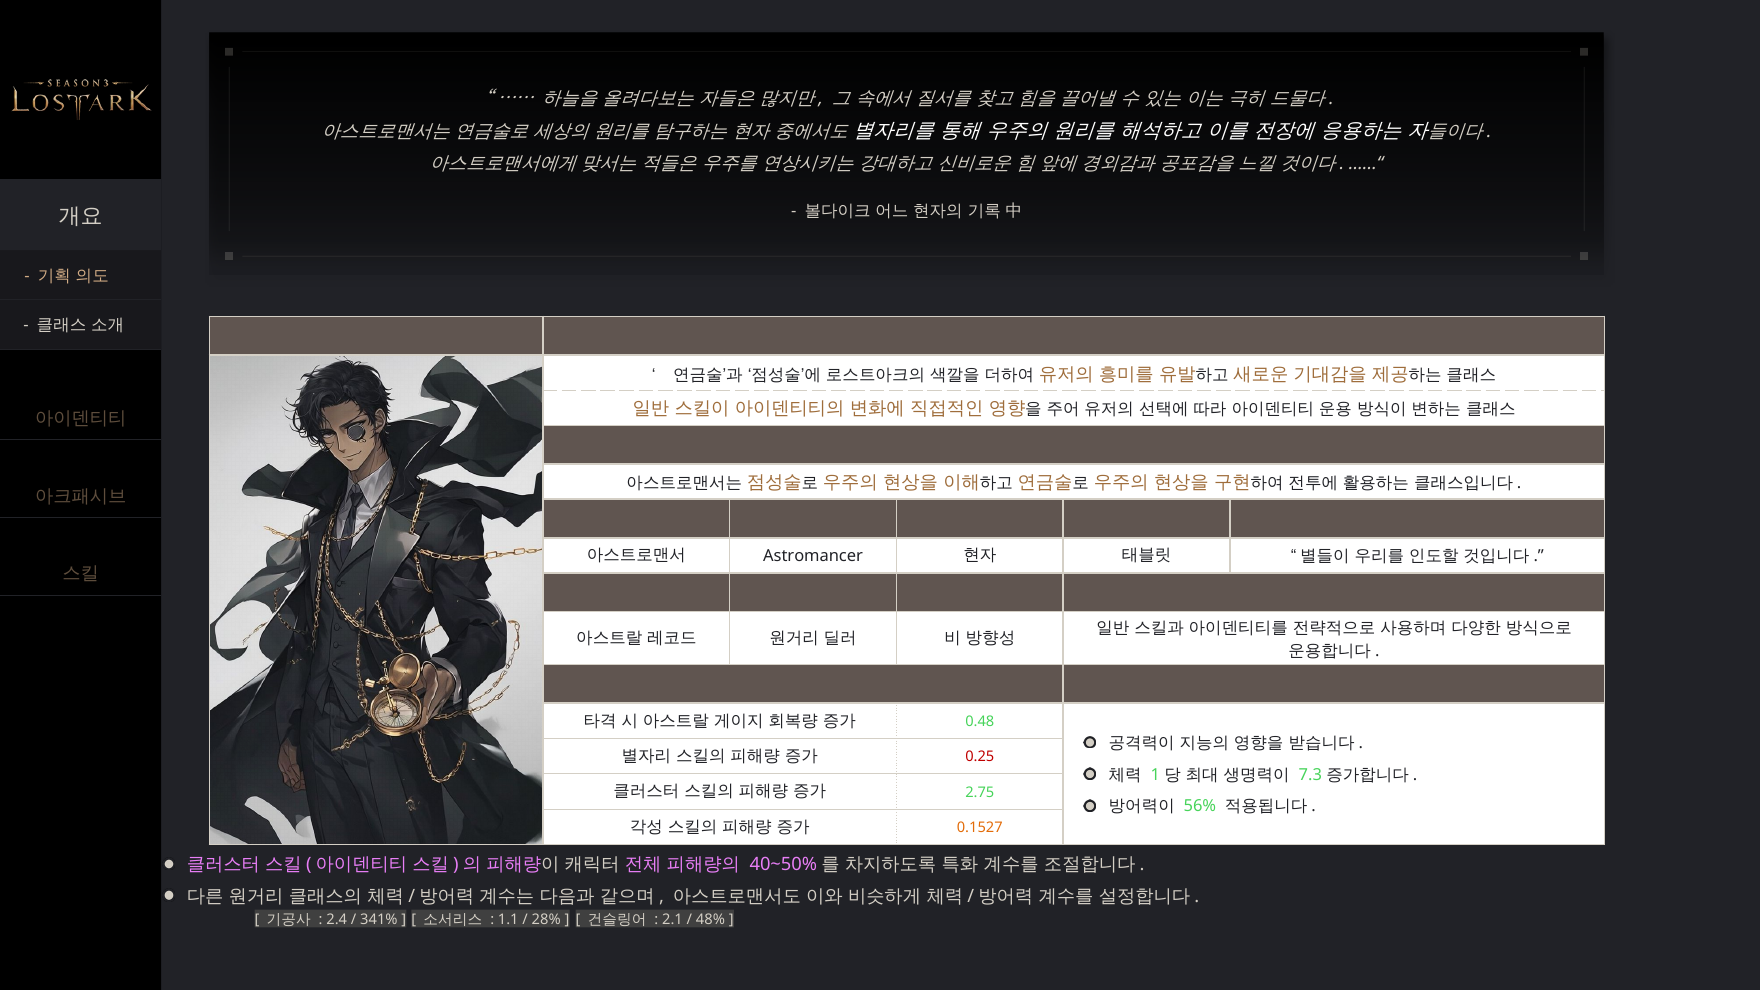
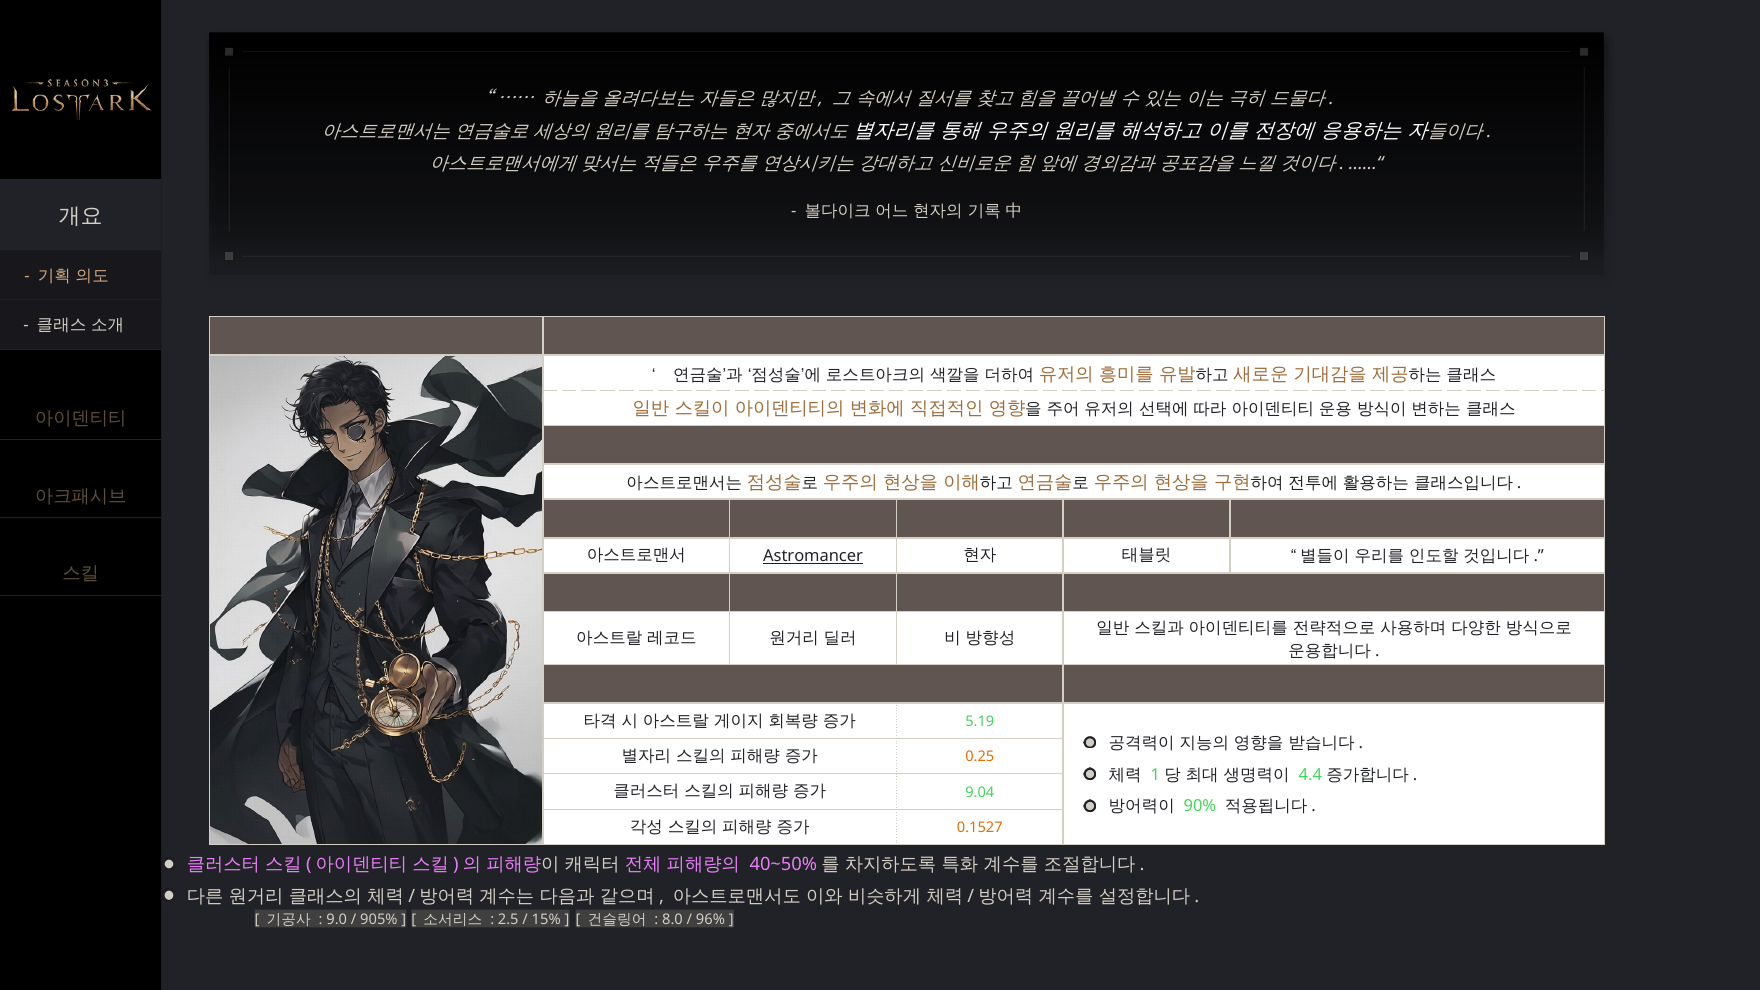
Astromancer underline: none -> present (813, 556)
0.48: 0.48 -> 5.19 (980, 722)
0.25 colour: red -> orange (980, 757)
7.3: 7.3 -> 4.4 (1310, 775)
2.75: 2.75 -> 9.04 (980, 792)
56%: 56% -> 90% (1200, 806)
2.4: 2.4 -> 9.0 (337, 920)
341%: 341% -> 905% (379, 920)
1.1: 1.1 -> 2.5 (508, 920)
28%: 28% -> 15% (546, 920)
2.1: 2.1 -> 8.0 (672, 920)
48%: 48% -> 96% (710, 920)
